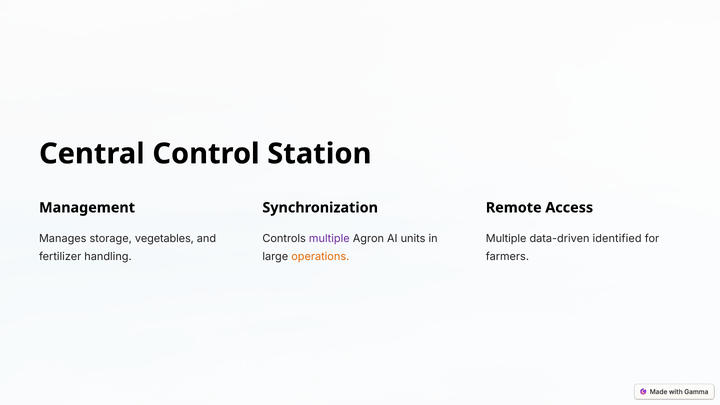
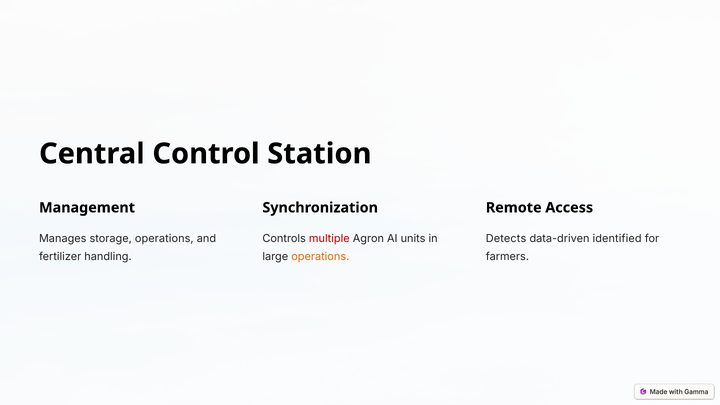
storage vegetables: vegetables -> operations (164, 239)
multiple colour: purple -> red (329, 239)
Multiple: Multiple -> Detects (506, 239)
